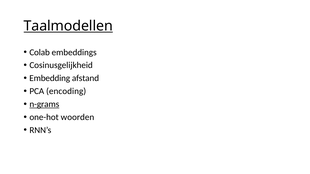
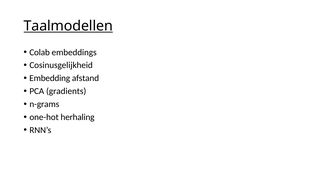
encoding: encoding -> gradients (66, 91)
n-grams underline: present -> none (44, 104)
woorden: woorden -> herhaling (78, 117)
